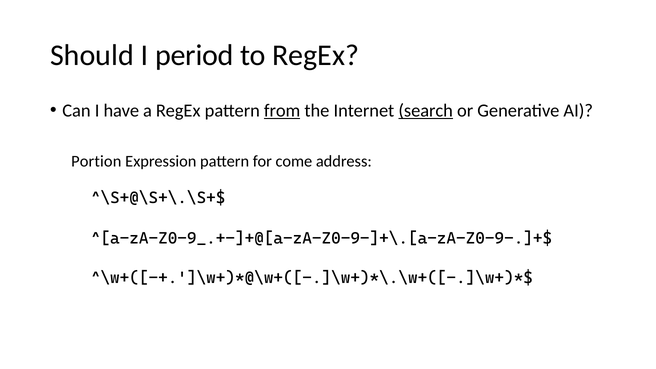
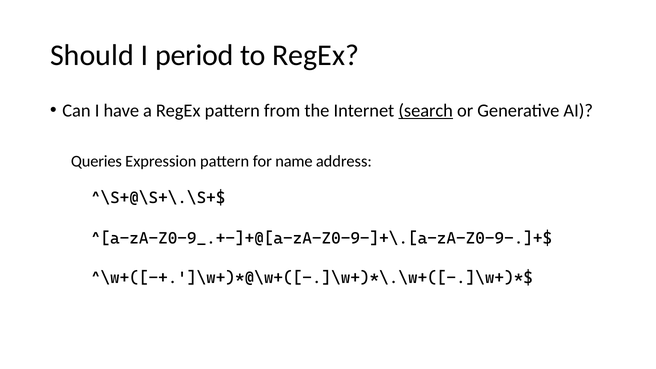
from underline: present -> none (282, 111)
Portion: Portion -> Queries (96, 162)
come: come -> name (294, 162)
